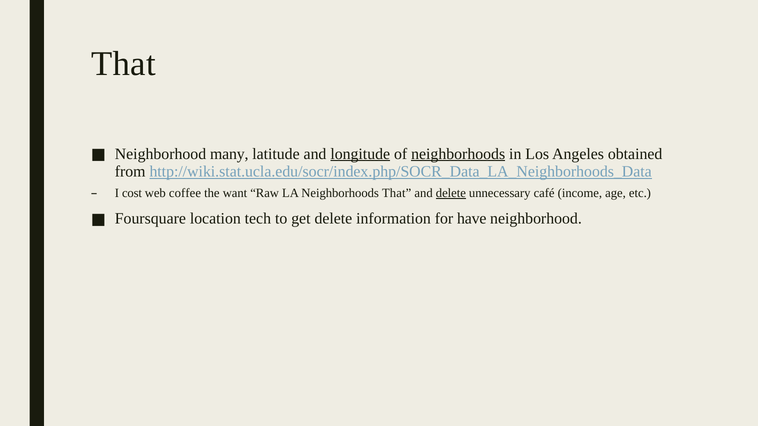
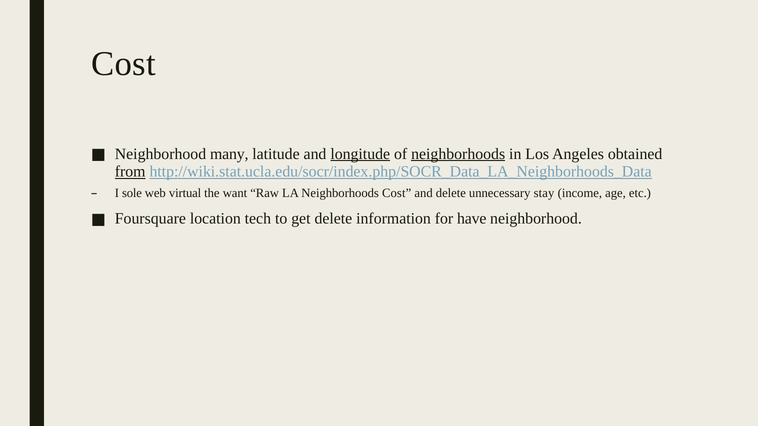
That: That -> Cost (124, 64)
from underline: none -> present (130, 172)
cost: cost -> sole (132, 193)
coffee: coffee -> virtual (185, 193)
Neighborhoods That: That -> Cost (397, 193)
delete underline: present -> none (451, 193)
café: café -> stay (544, 193)
